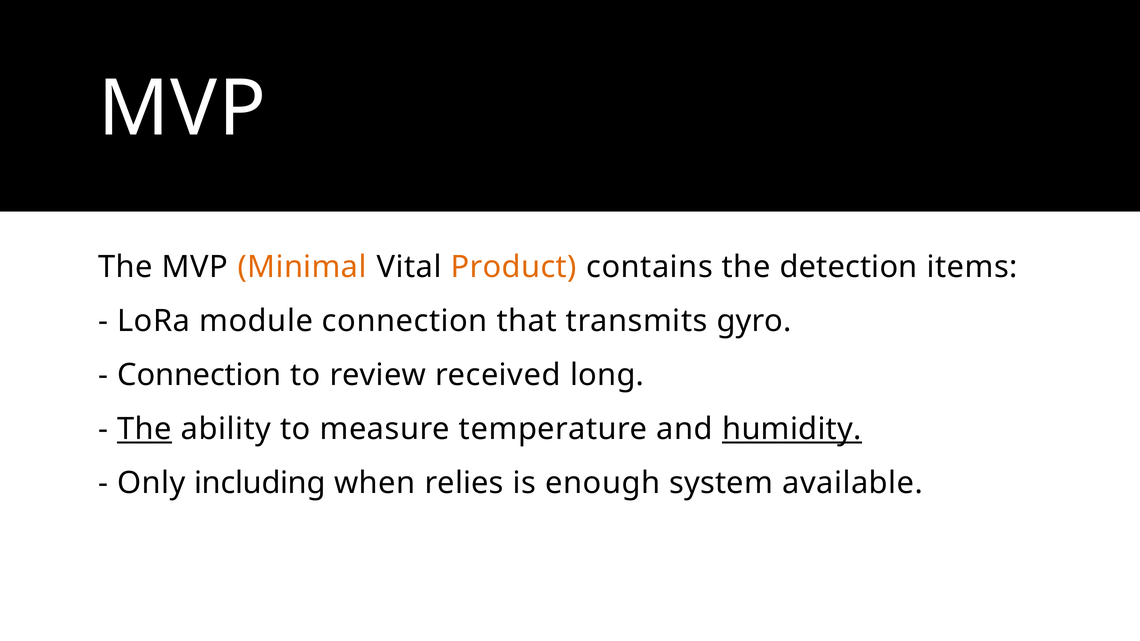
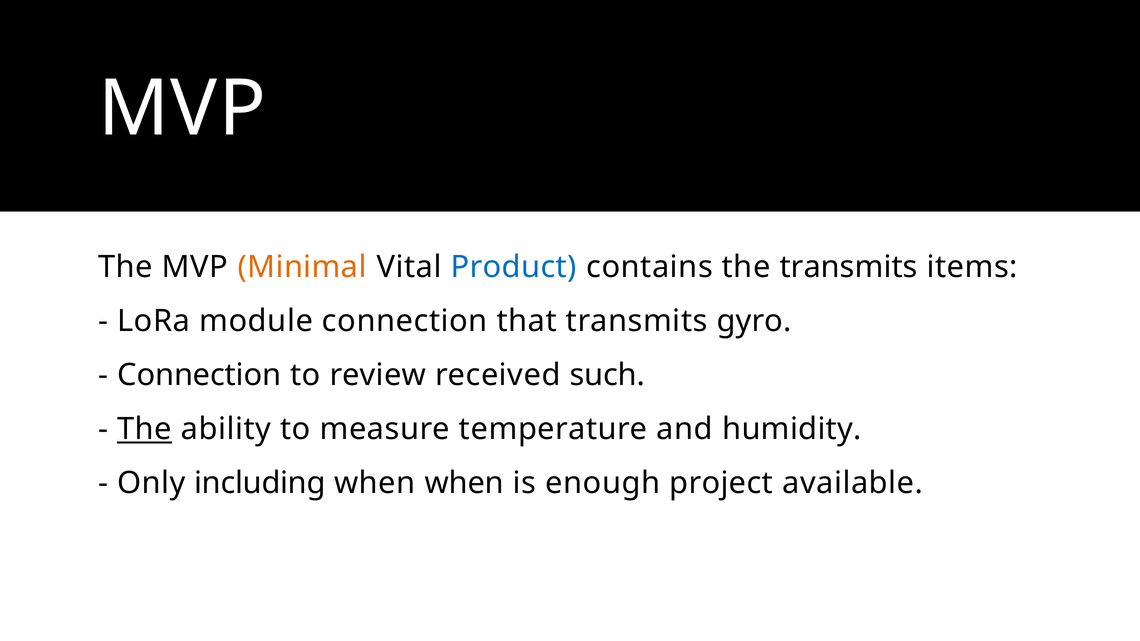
Product colour: orange -> blue (514, 267)
the detection: detection -> transmits (849, 267)
long: long -> such (607, 375)
humidity underline: present -> none (792, 429)
when relies: relies -> when (464, 483)
system: system -> project (721, 483)
